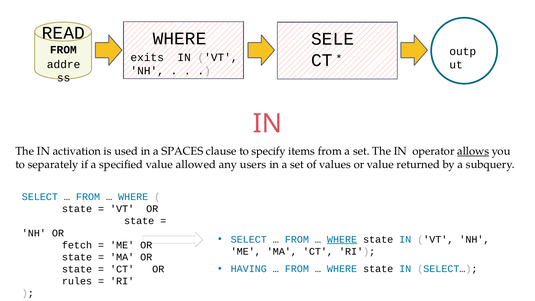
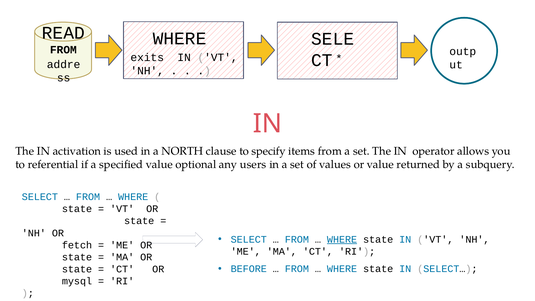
SPACES: SPACES -> NORTH (182, 151)
allows underline: present -> none (473, 151)
separately: separately -> referential (53, 164)
allowed: allowed -> optional (196, 164)
HAVING: HAVING -> BEFORE (249, 269)
rules: rules -> mysql (77, 281)
